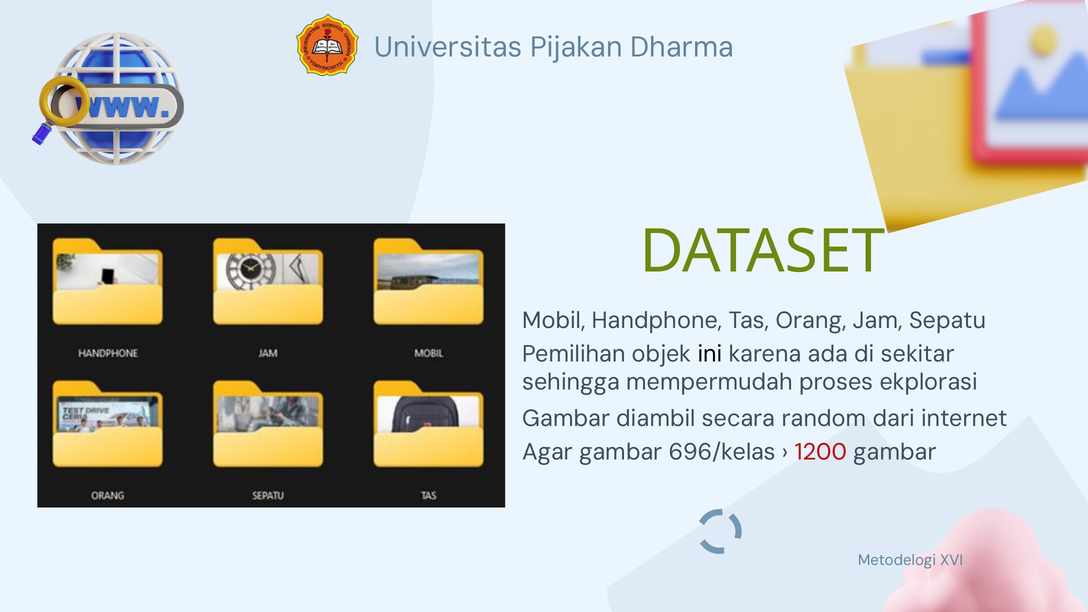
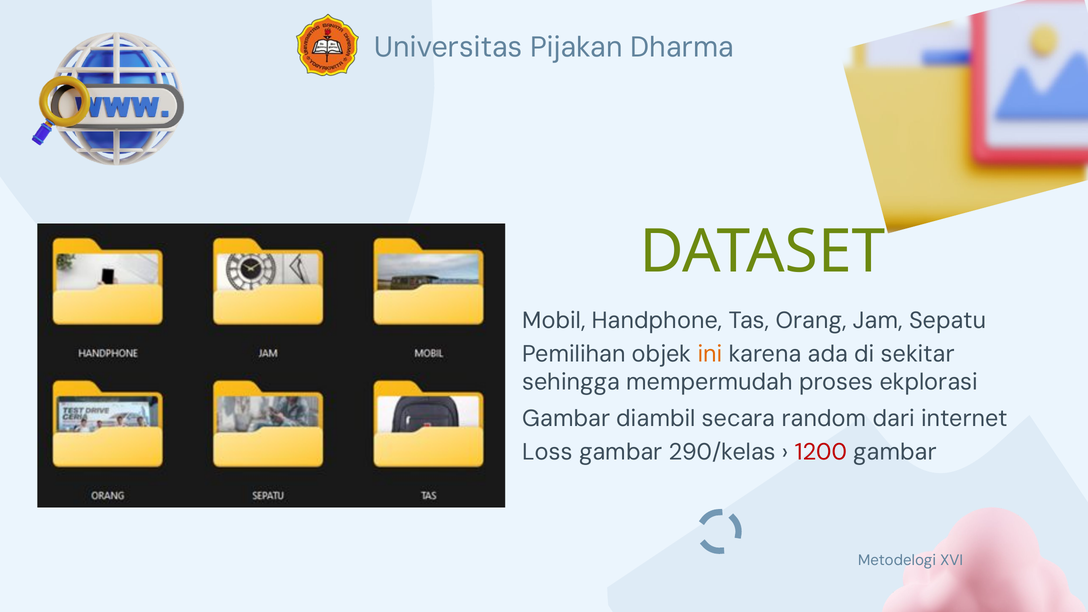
ini colour: black -> orange (710, 354)
Agar: Agar -> Loss (548, 452)
696/kelas: 696/kelas -> 290/kelas (722, 452)
